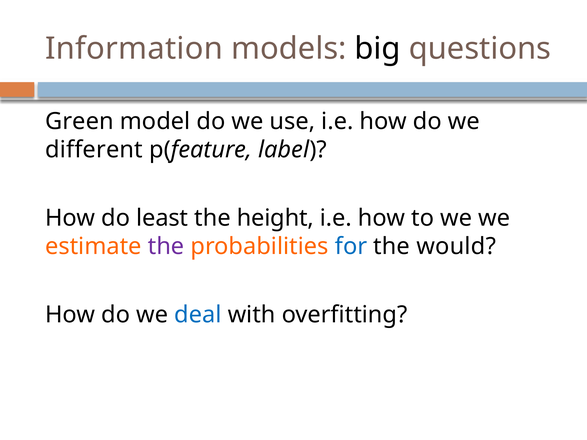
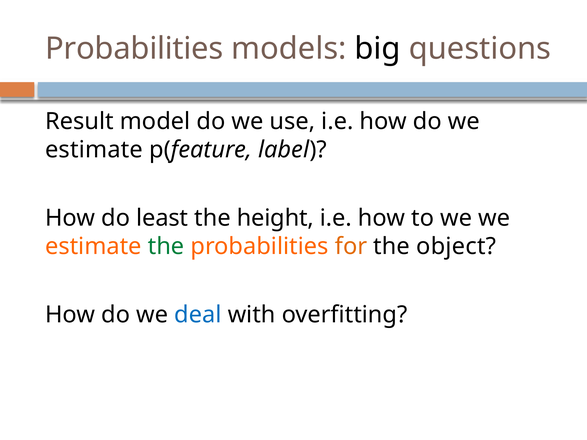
Information: Information -> Probabilities (134, 49)
Green: Green -> Result (79, 121)
different: different -> estimate (94, 150)
the colour: purple -> green (166, 247)
for colour: blue -> orange (351, 247)
would: would -> object (456, 247)
